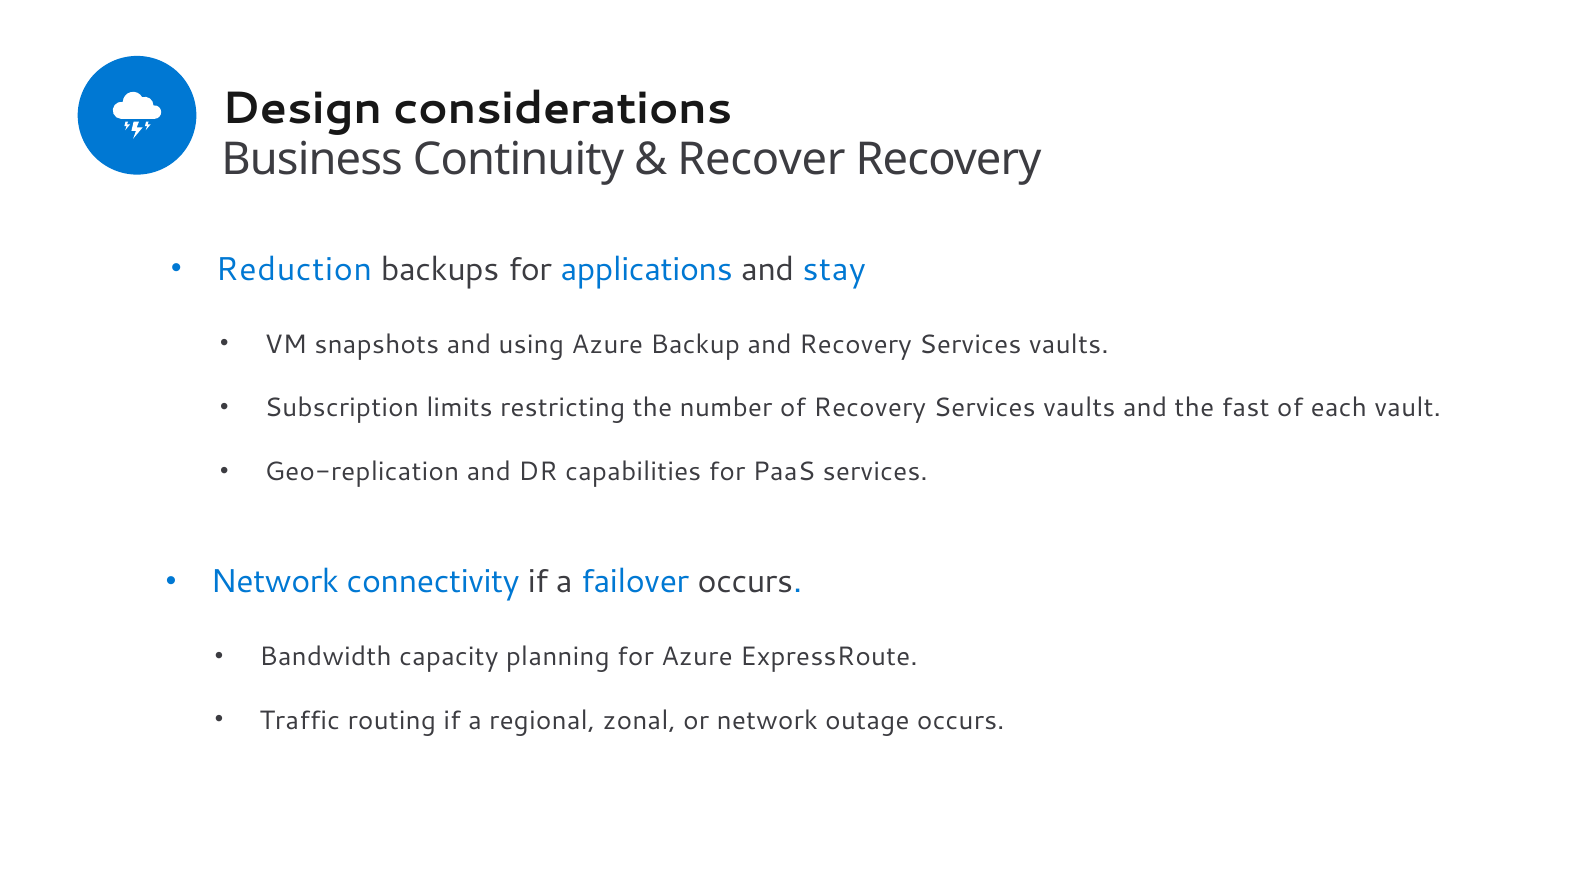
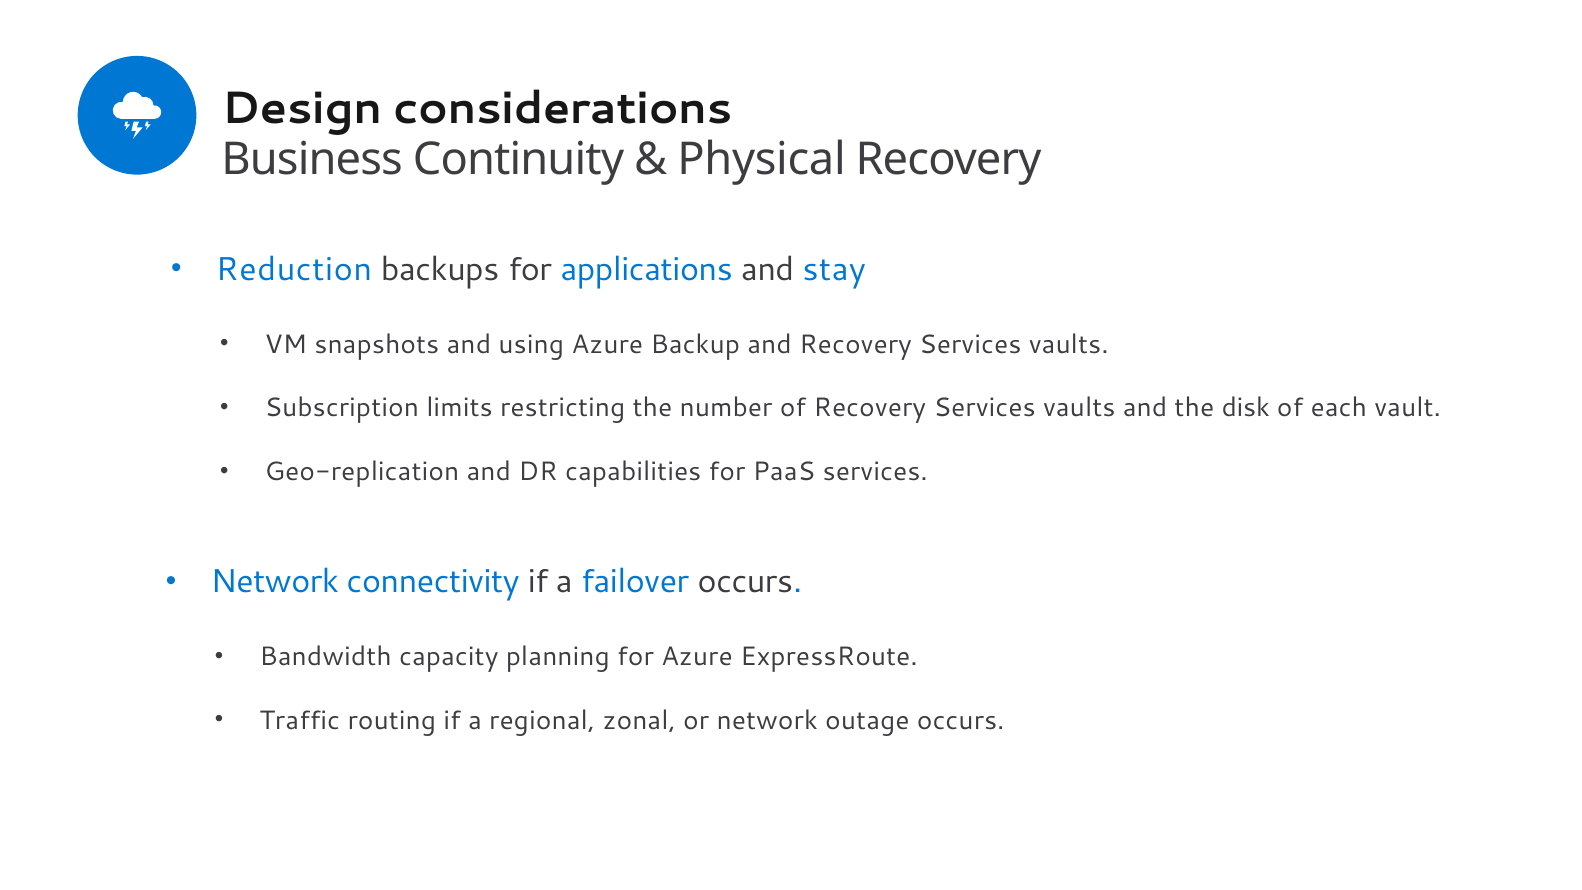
Recover: Recover -> Physical (761, 160)
fast: fast -> disk (1246, 408)
